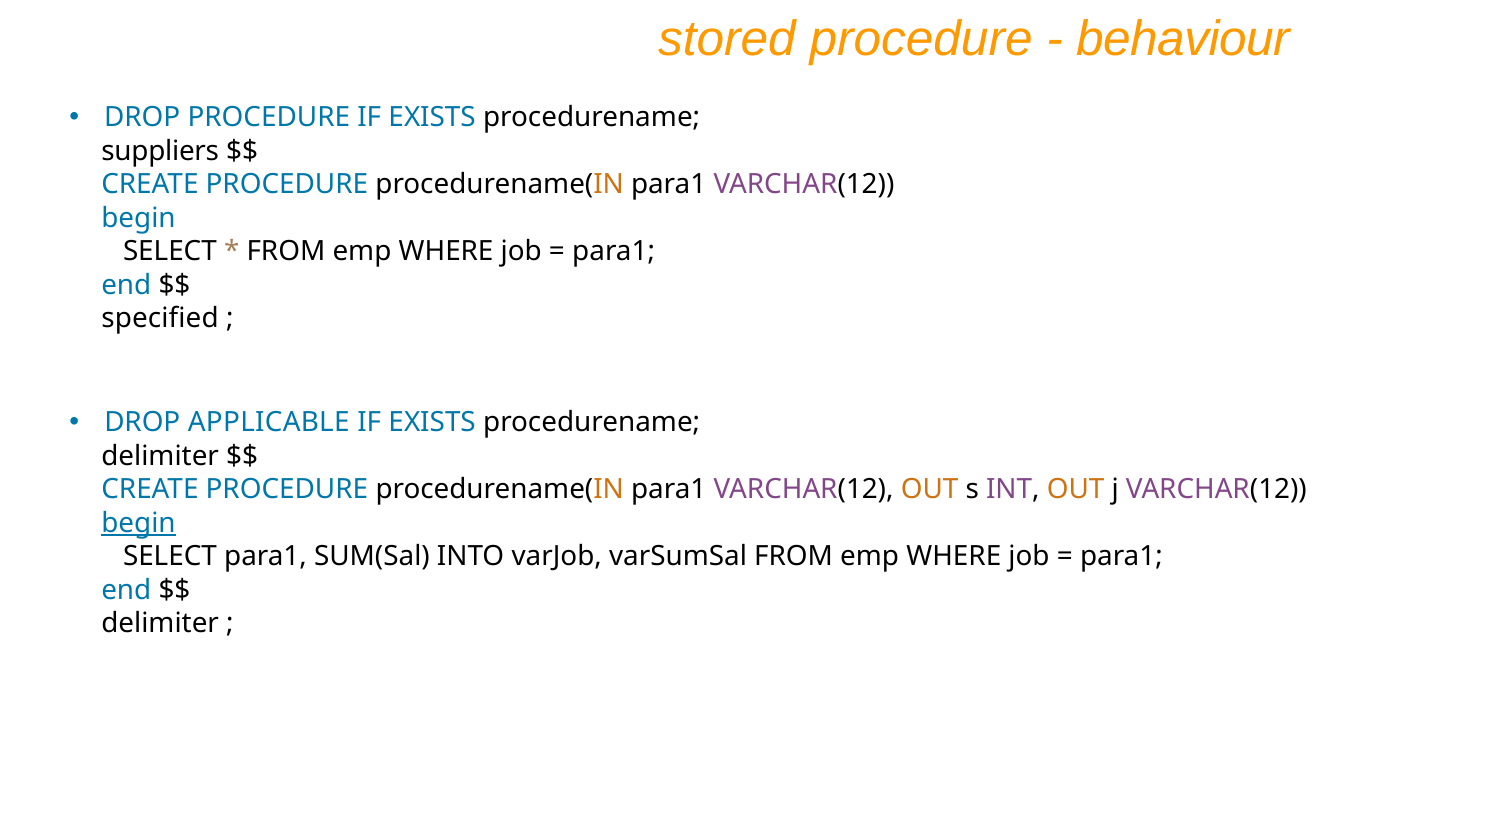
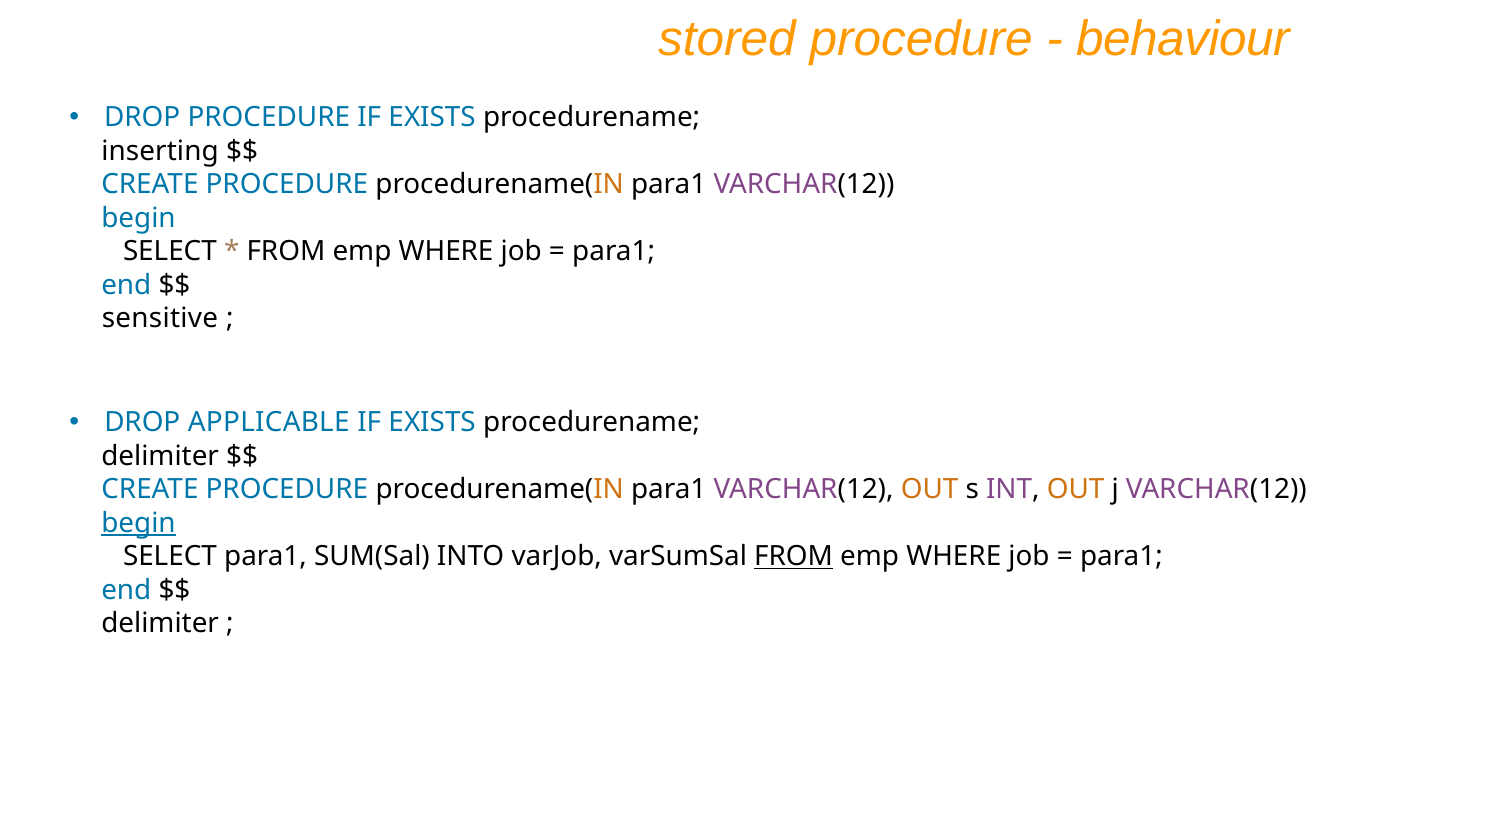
suppliers: suppliers -> inserting (160, 151)
specified: specified -> sensitive (160, 318)
FROM underline: none -> present (794, 556)
